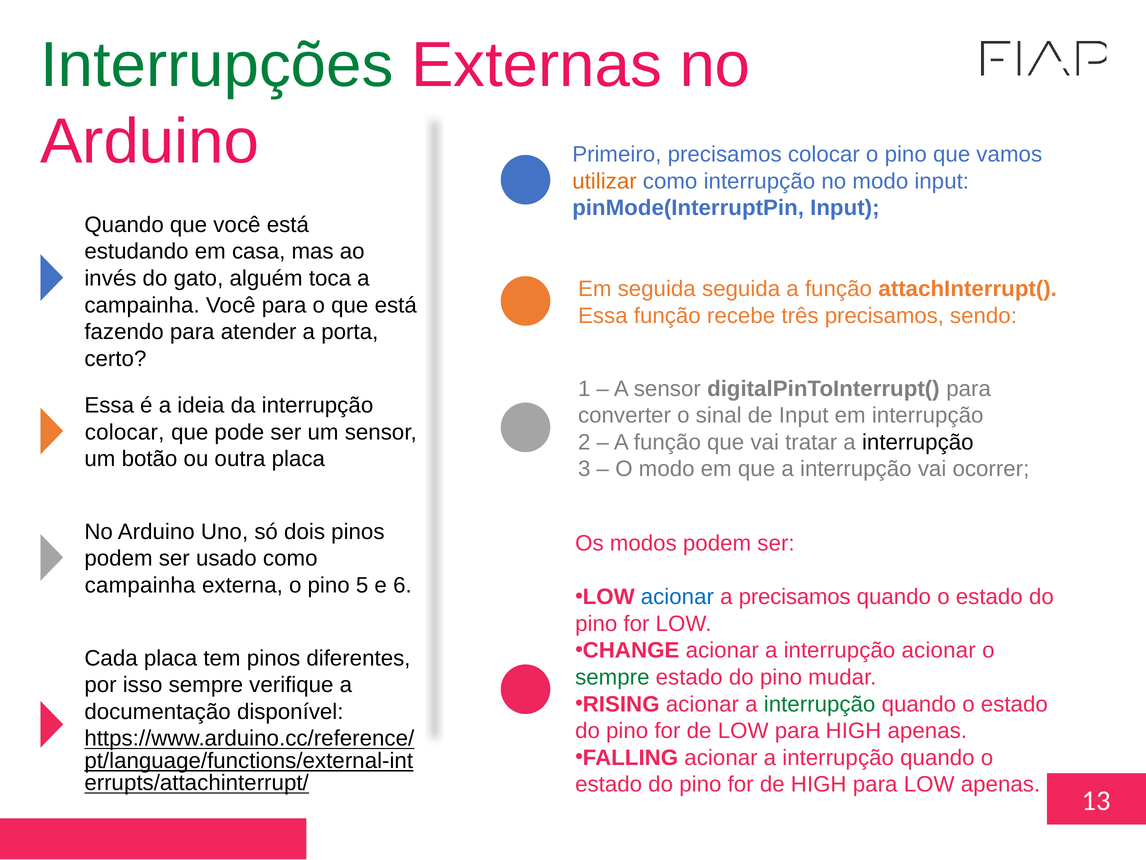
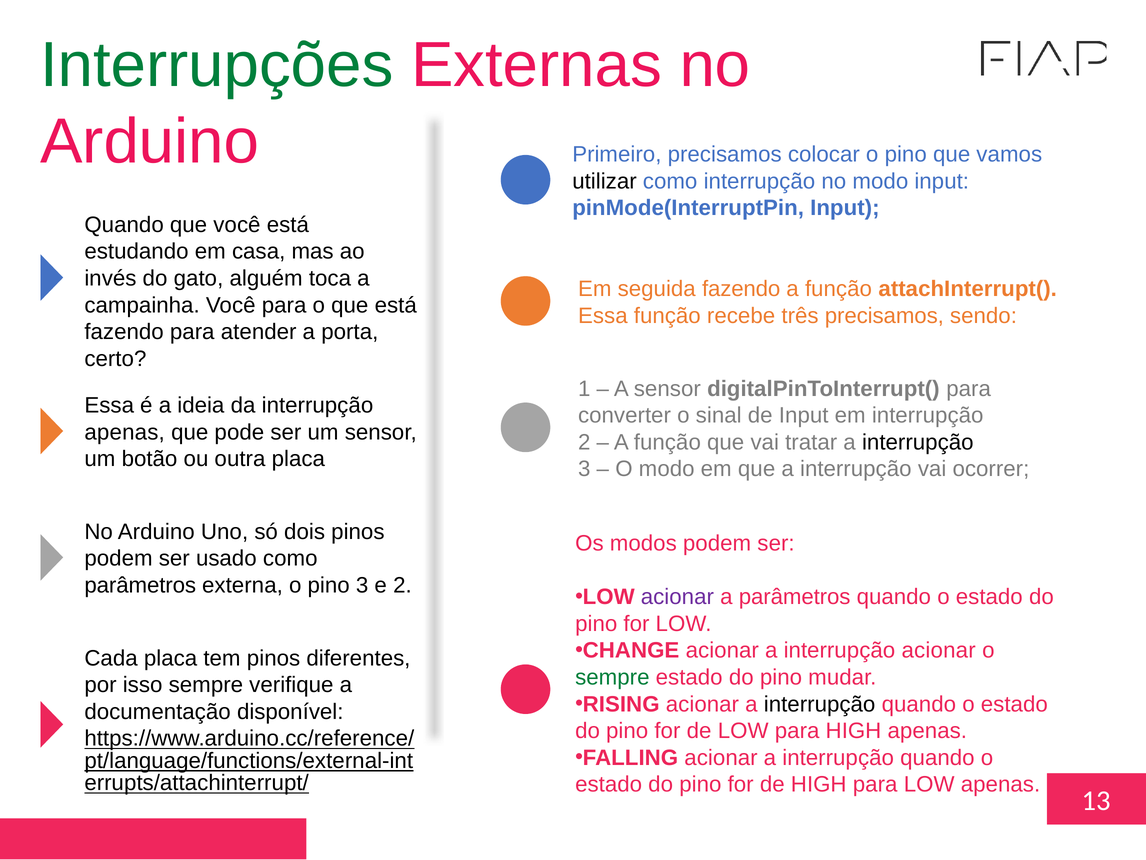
utilizar colour: orange -> black (604, 181)
seguida seguida: seguida -> fazendo (741, 289)
colocar: colocar -> apenas (125, 432)
campainha: campainha -> parâmetros (140, 585)
pino 5: 5 -> 3 (362, 585)
e 6: 6 -> 2 (402, 585)
acionar colour: blue -> purple (677, 597)
a precisamos: precisamos -> parâmetros (795, 597)
interrupção colour: green -> black (820, 704)
